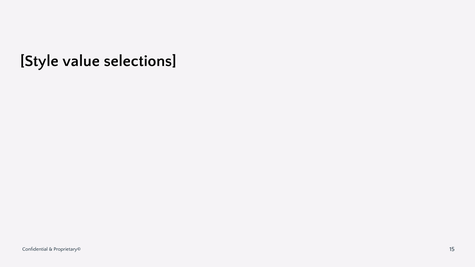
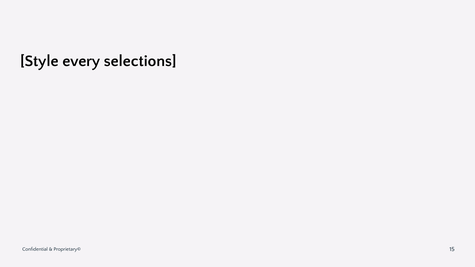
value: value -> every (81, 61)
